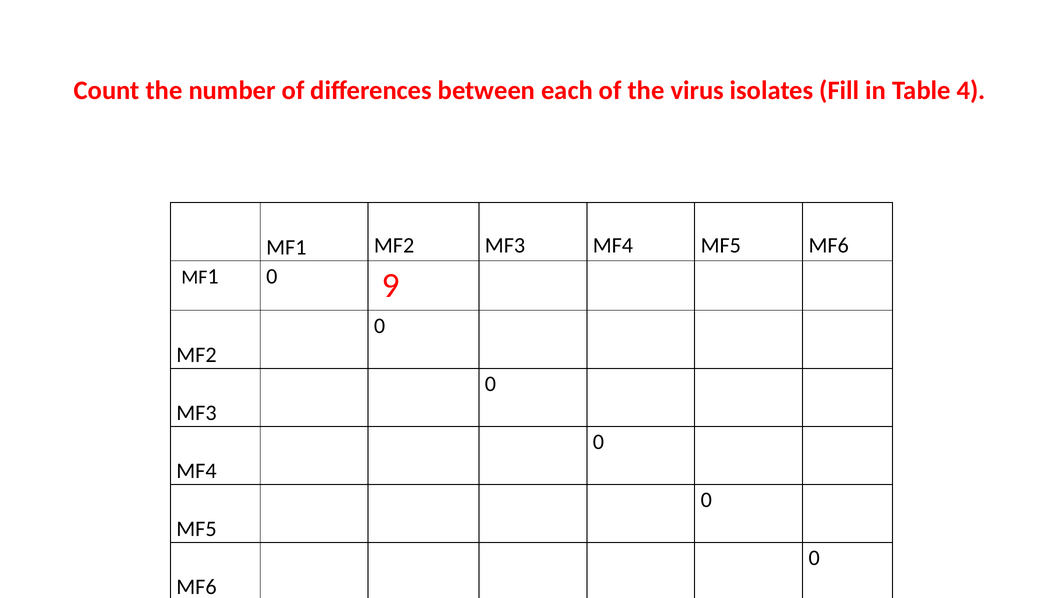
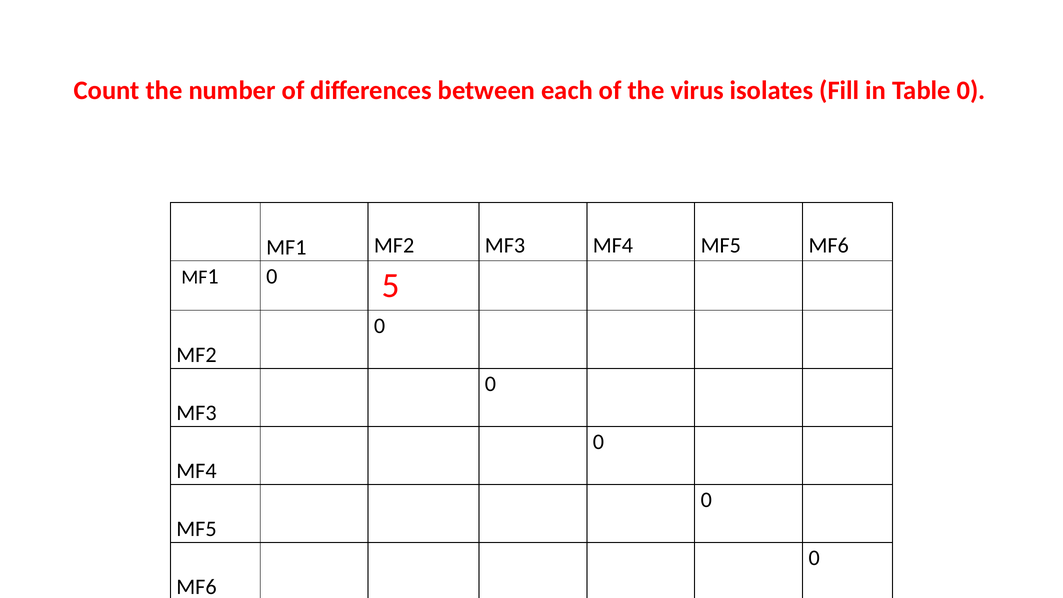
Table 4: 4 -> 0 (971, 91)
9: 9 -> 5 (391, 286)
